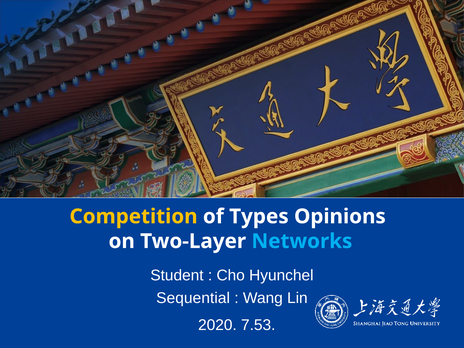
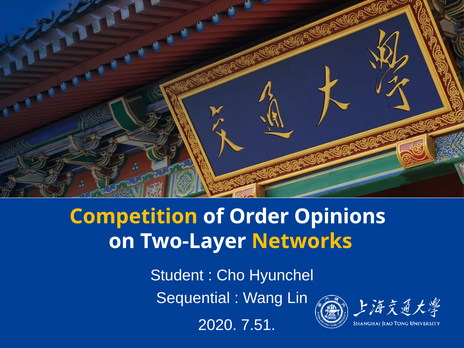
Types: Types -> Order (259, 216)
Networks colour: light blue -> yellow (302, 241)
7.53: 7.53 -> 7.51 (258, 325)
